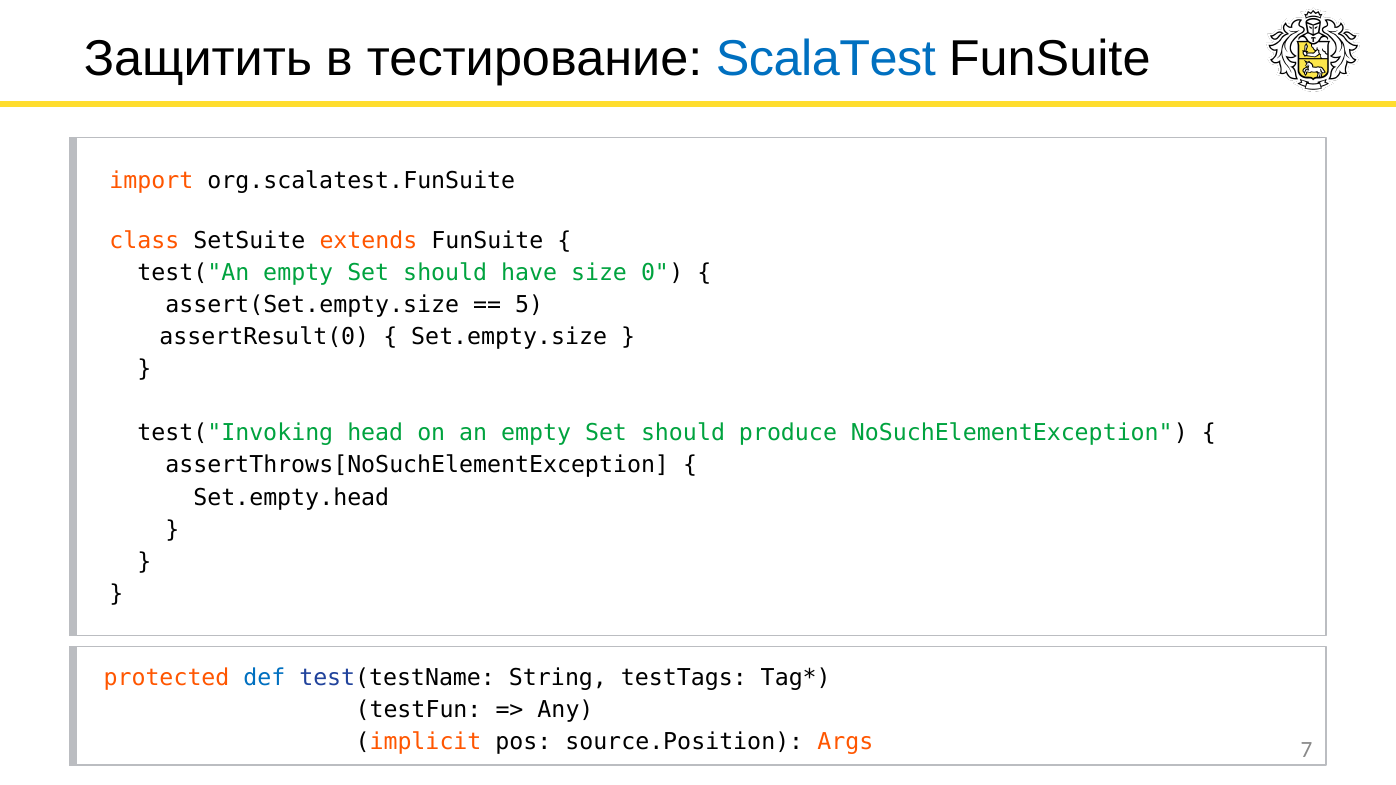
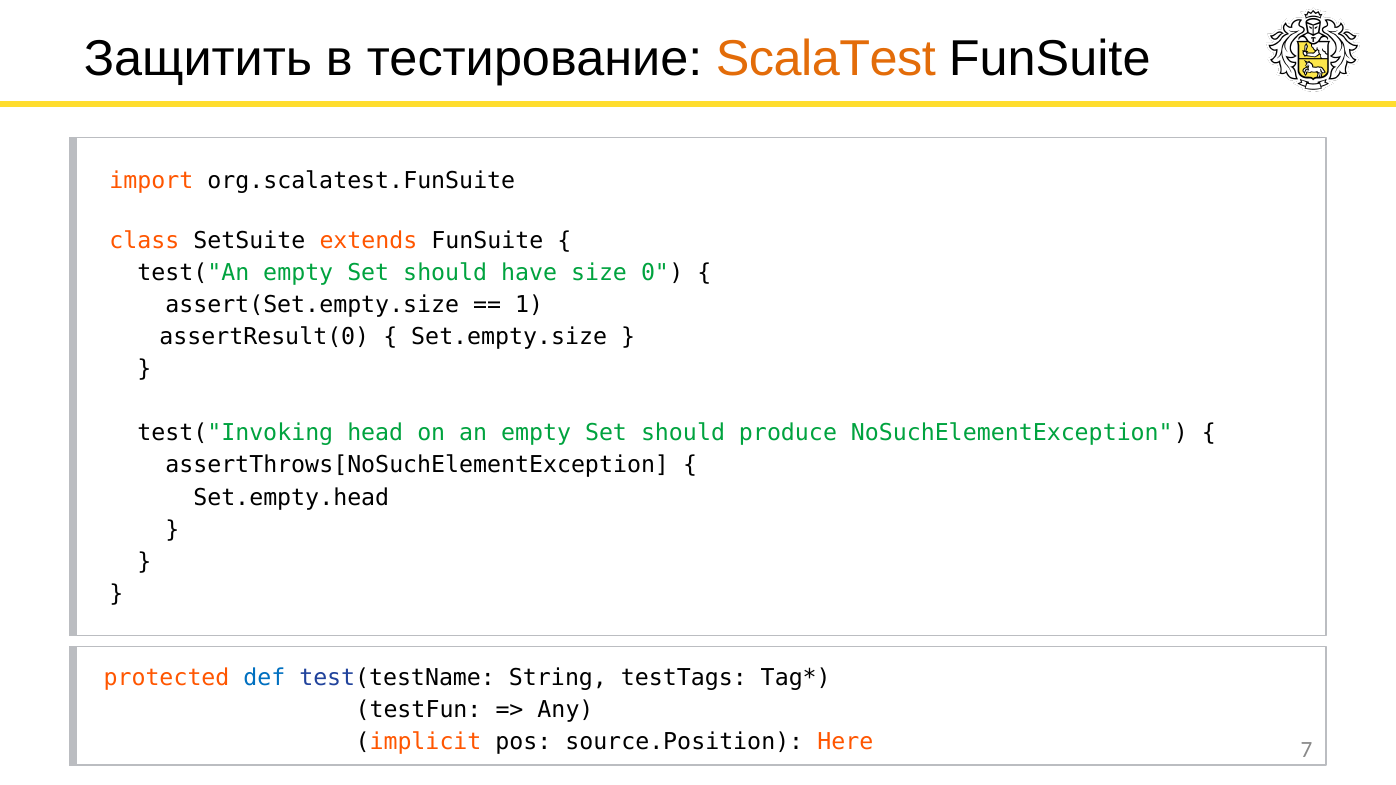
ScalaTest colour: blue -> orange (826, 59)
5: 5 -> 1 (529, 305)
Args: Args -> Here (845, 742)
